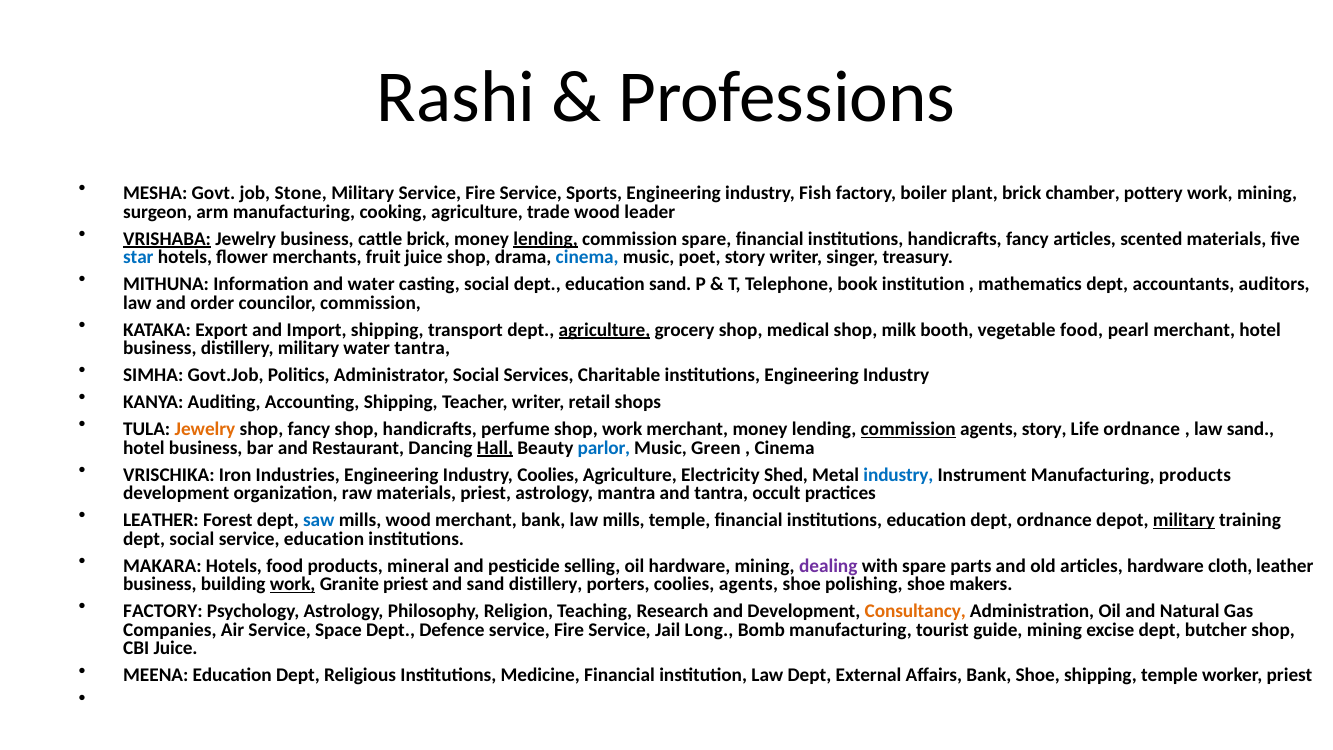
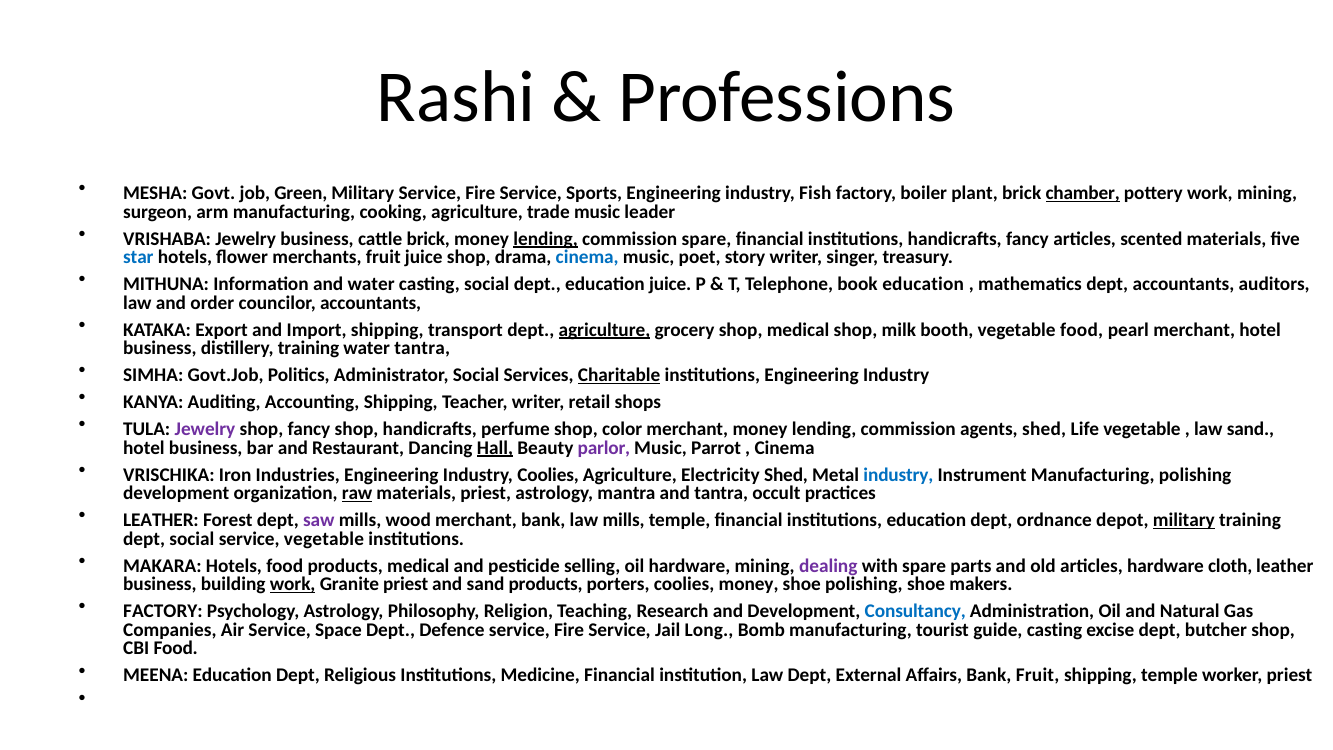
Stone: Stone -> Green (301, 193)
chamber underline: none -> present (1083, 193)
trade wood: wood -> music (597, 212)
VRISHABA underline: present -> none (167, 239)
education sand: sand -> juice (670, 284)
book institution: institution -> education (923, 284)
councilor commission: commission -> accountants (371, 303)
distillery military: military -> training (309, 348)
Charitable underline: none -> present (619, 375)
Jewelry colour: orange -> purple (205, 429)
shop work: work -> color (622, 429)
commission underline: present -> none (908, 429)
agents story: story -> shed (1044, 429)
Life ordnance: ordnance -> vegetable (1142, 429)
parlor colour: blue -> purple (604, 448)
Green: Green -> Parrot (716, 448)
Manufacturing products: products -> polishing (1195, 474)
raw underline: none -> present (357, 493)
saw colour: blue -> purple (319, 520)
service education: education -> vegetable (324, 539)
products mineral: mineral -> medical (418, 565)
sand distillery: distillery -> products (546, 584)
coolies agents: agents -> money (749, 584)
Consultancy colour: orange -> blue (915, 611)
guide mining: mining -> casting (1054, 630)
CBI Juice: Juice -> Food (176, 648)
Bank Shoe: Shoe -> Fruit (1038, 675)
